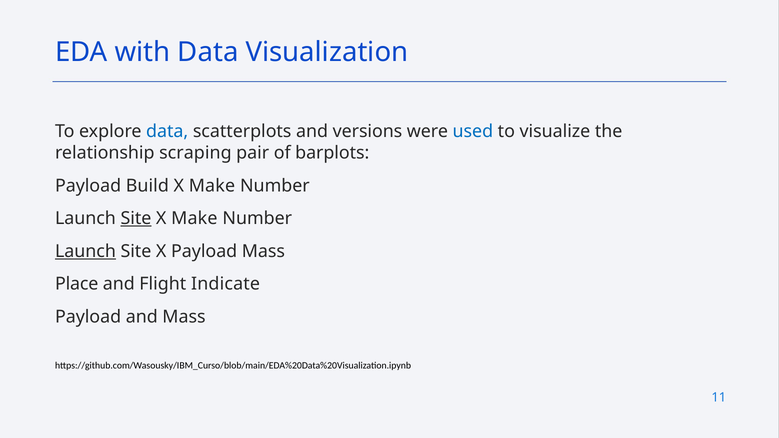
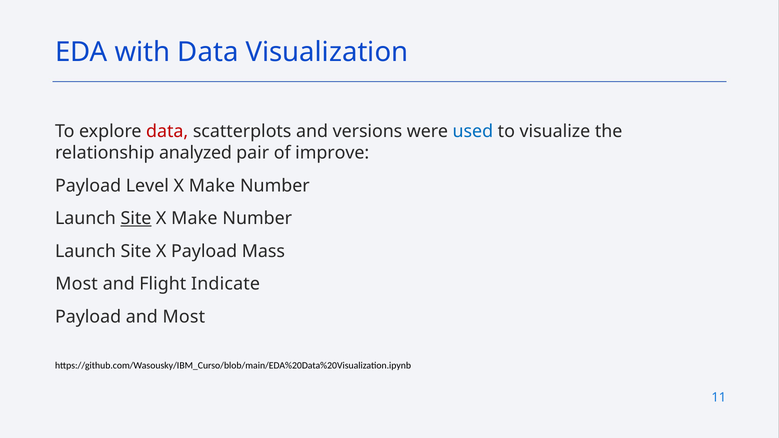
data colour: blue -> red (167, 132)
scraping: scraping -> analyzed (196, 153)
barplots: barplots -> improve (332, 153)
Build: Build -> Level (147, 186)
Launch underline: present -> none (85, 251)
Place: Place -> Most (77, 284)
and Mass: Mass -> Most (184, 317)
